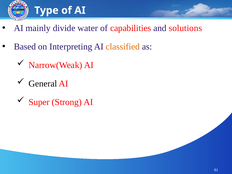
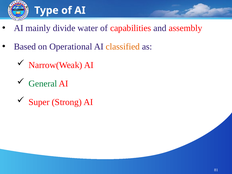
solutions: solutions -> assembly (185, 28)
Interpreting: Interpreting -> Operational (71, 47)
General colour: black -> green (43, 84)
